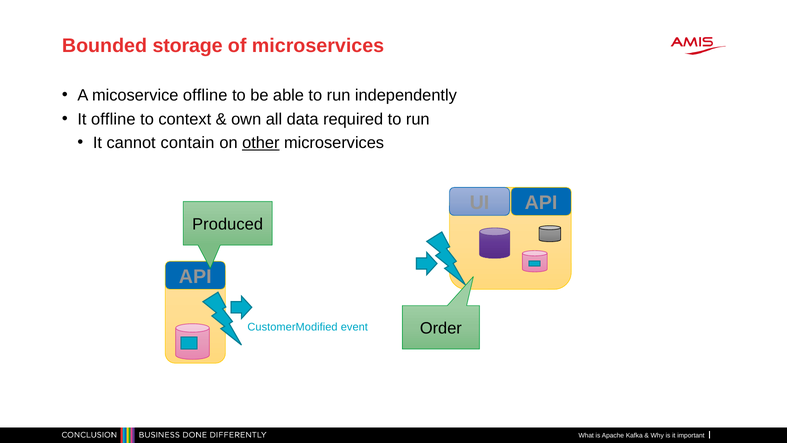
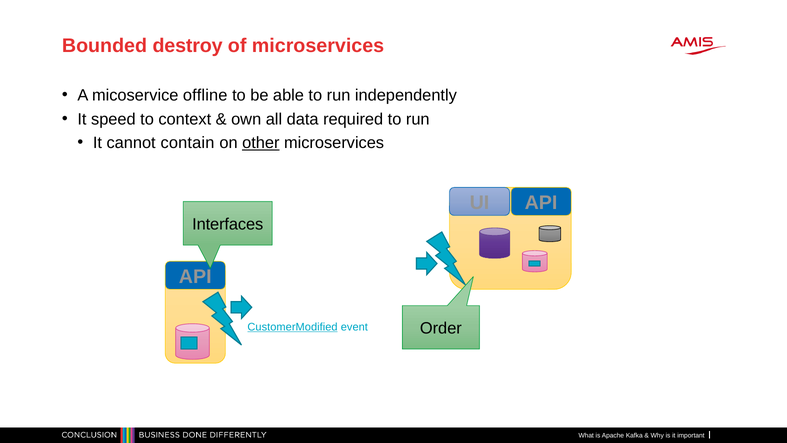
storage: storage -> destroy (188, 46)
It offline: offline -> speed (113, 119)
Produced: Produced -> Interfaces (228, 224)
CustomerModified underline: none -> present (293, 327)
